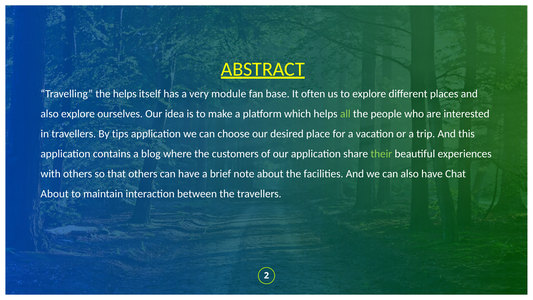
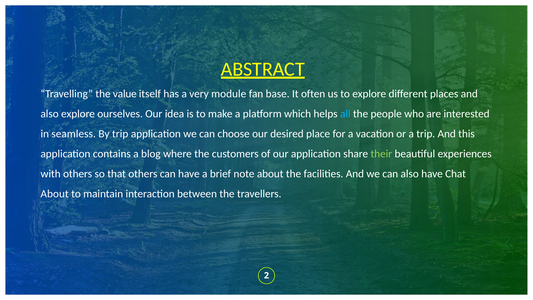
the helps: helps -> value (125, 94)
all colour: light green -> light blue (345, 114)
in travellers: travellers -> seamless (74, 134)
By tips: tips -> trip (120, 134)
